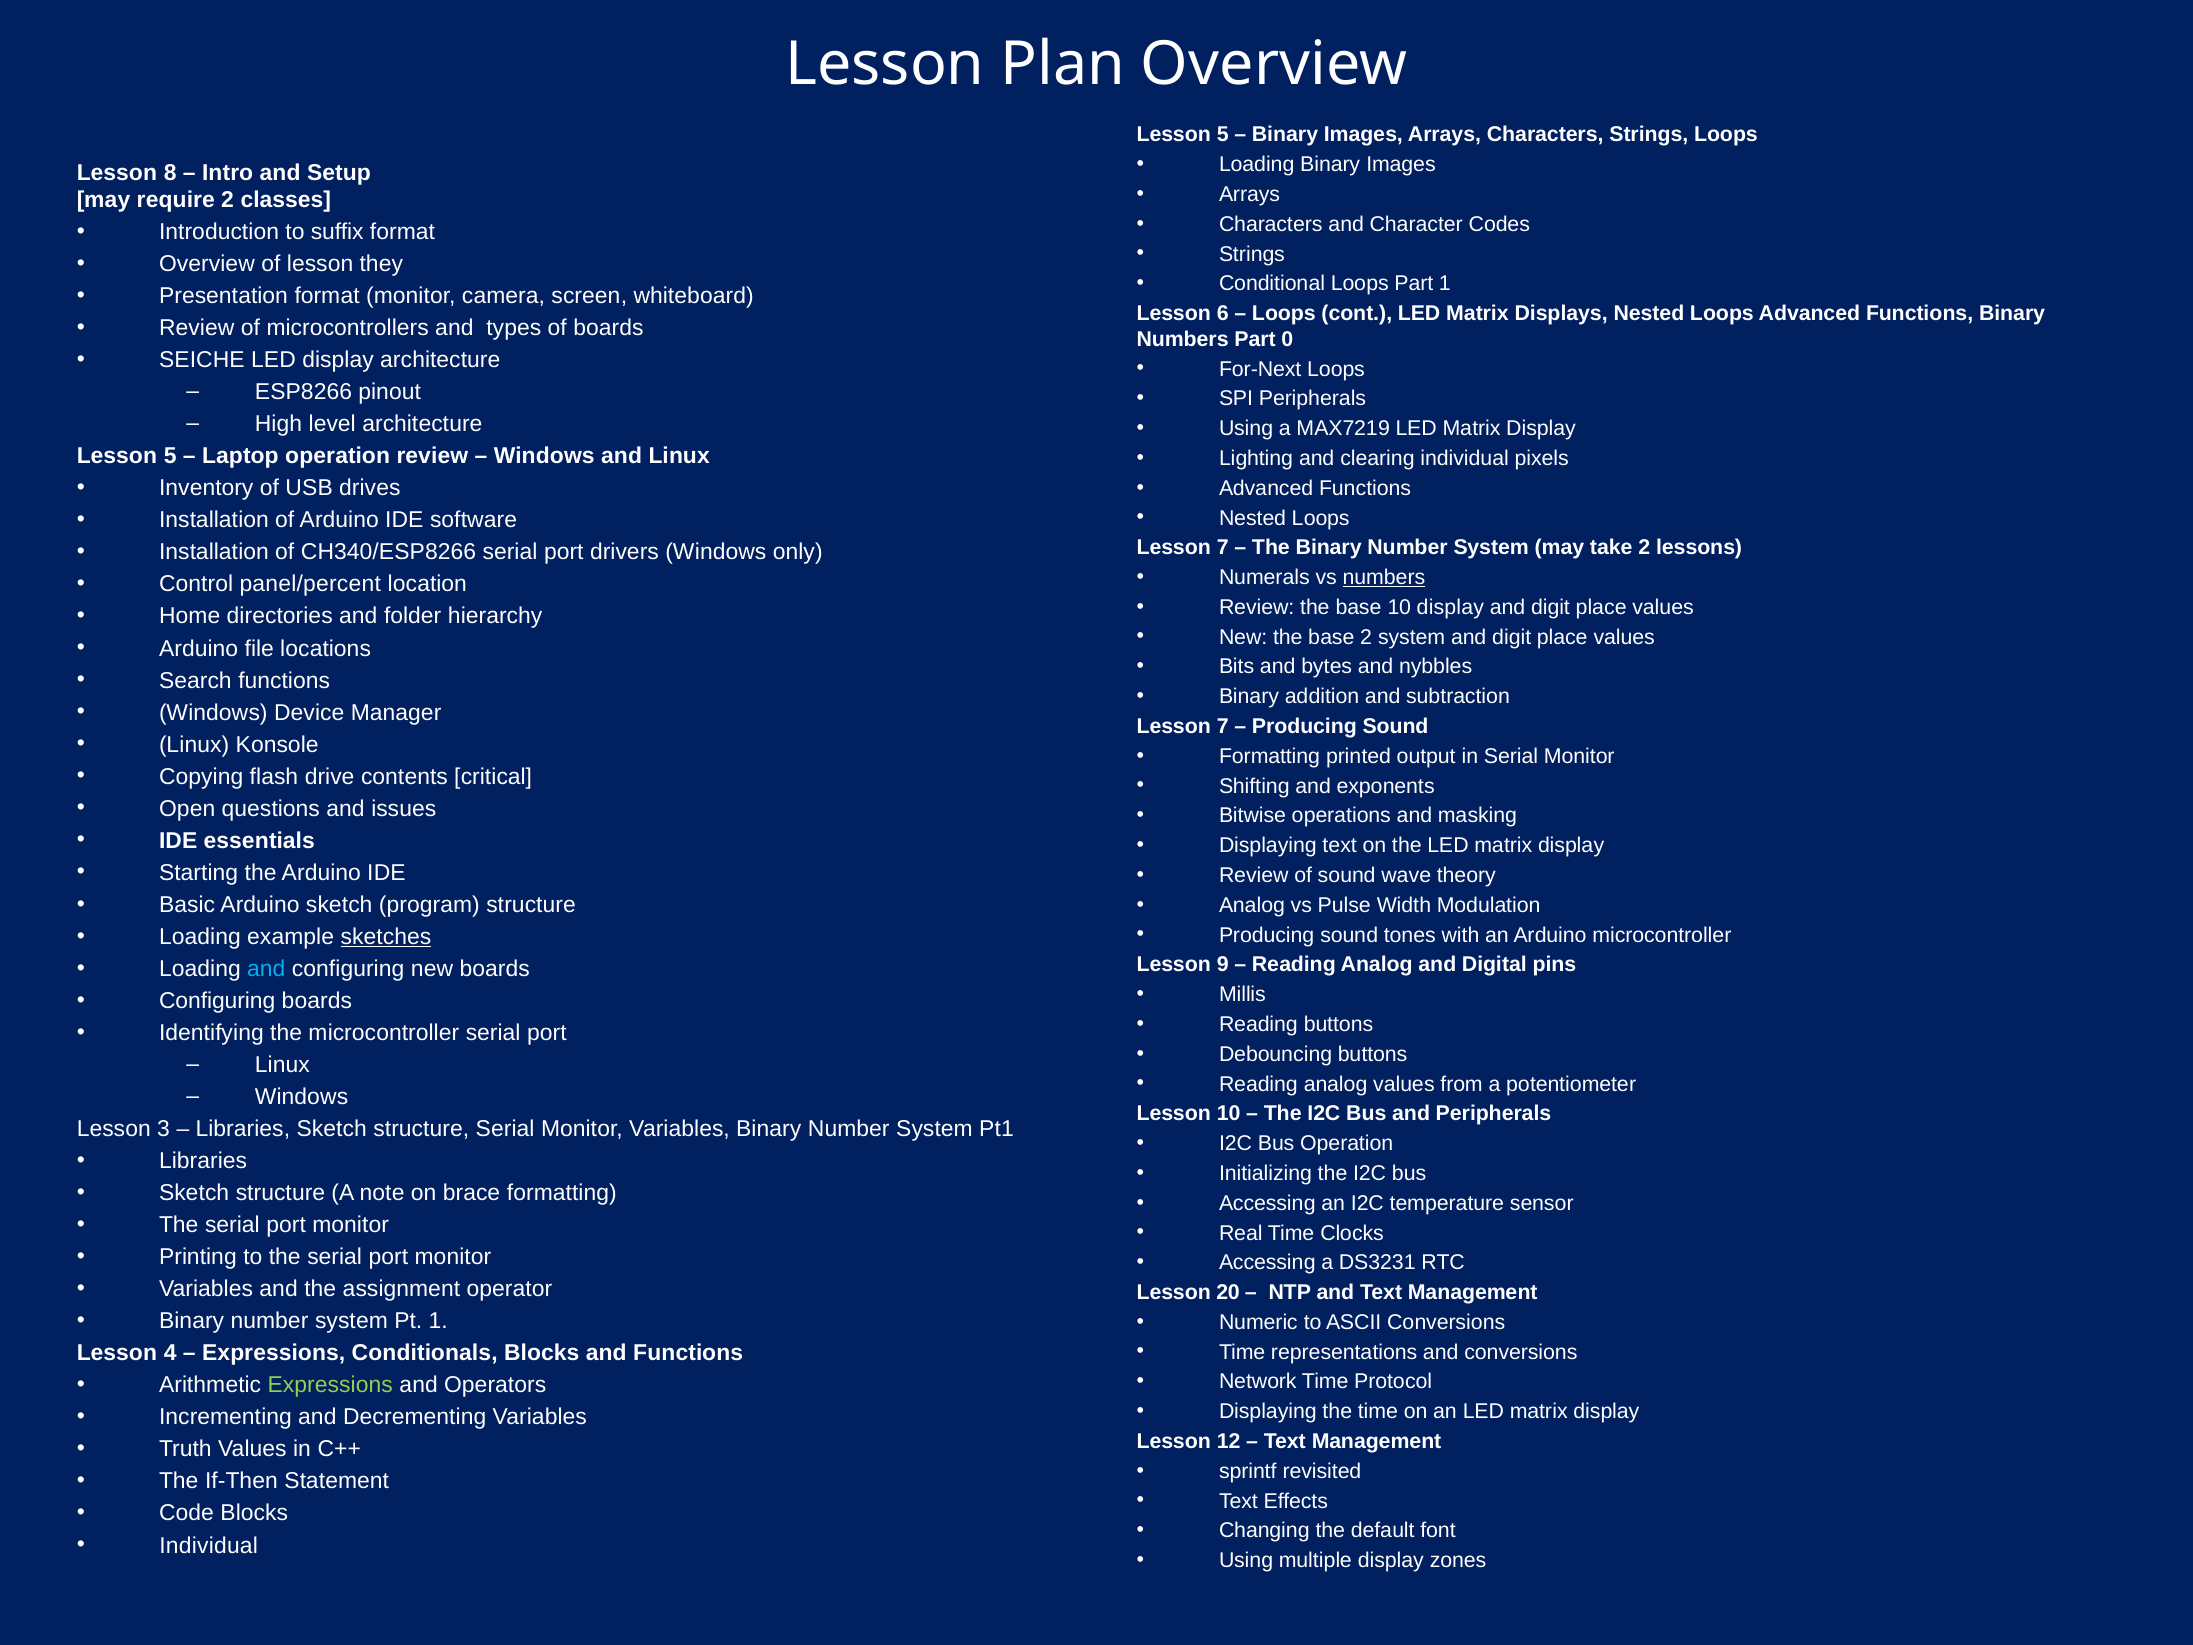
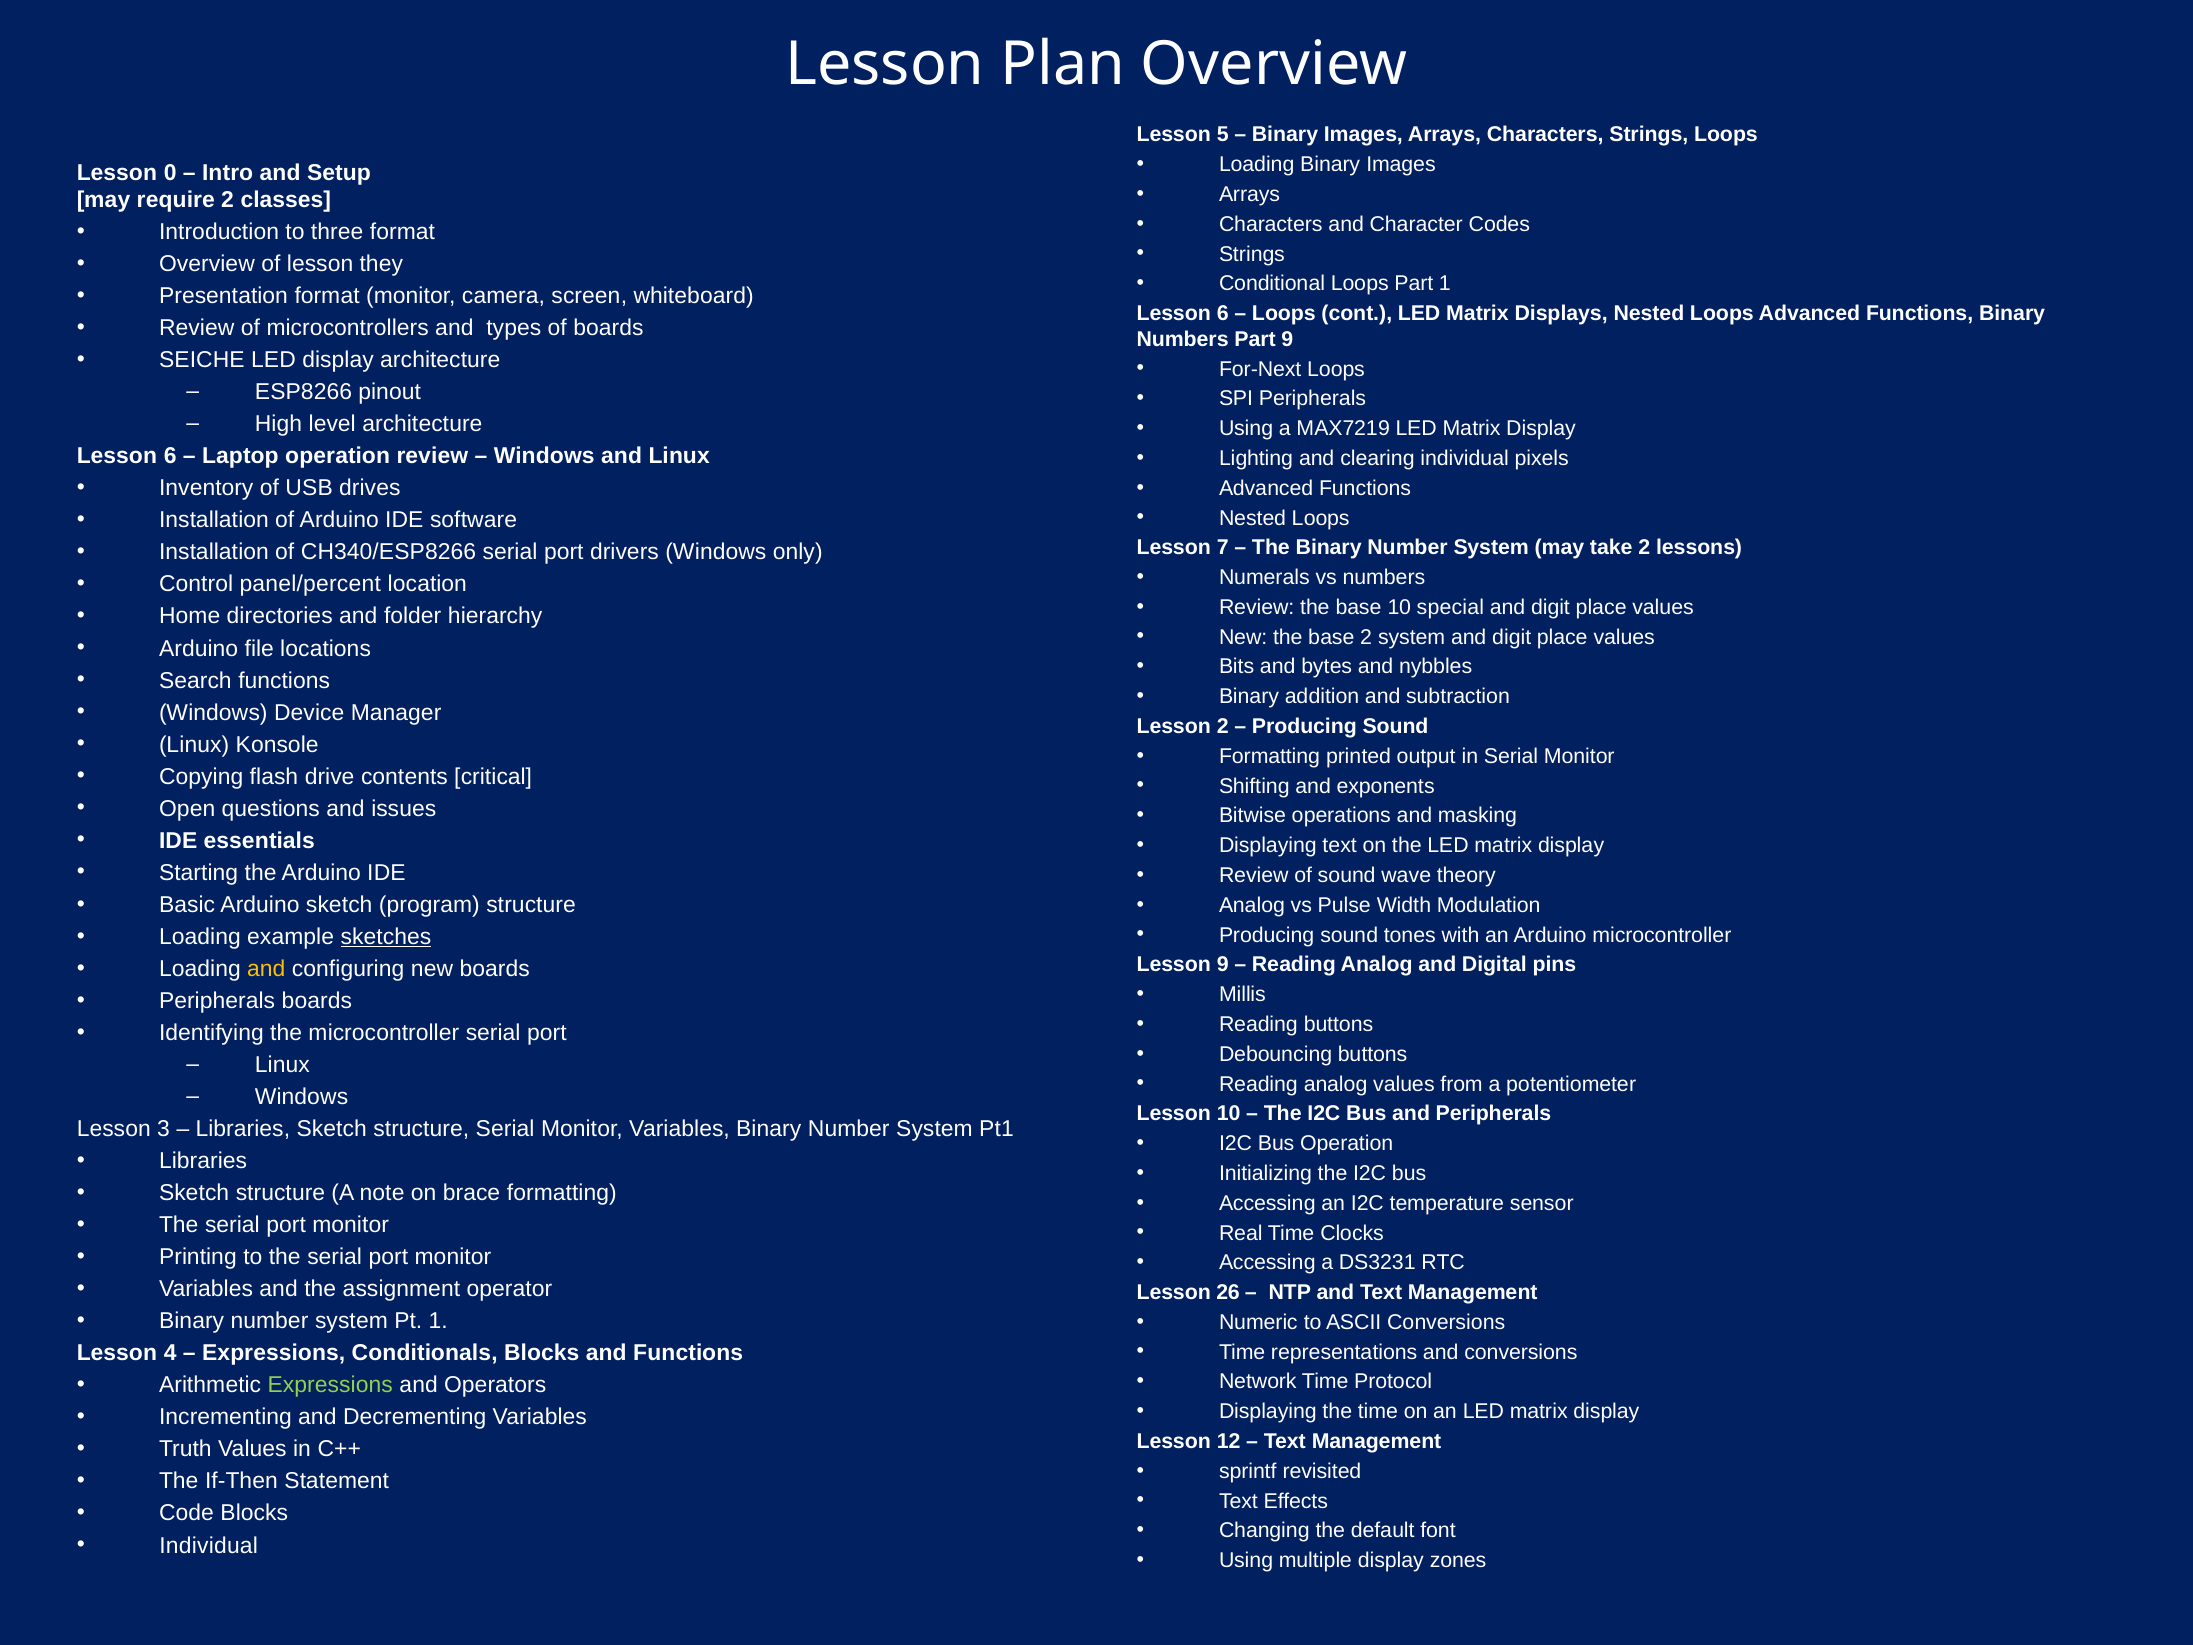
8: 8 -> 0 (170, 172)
suffix: suffix -> three (337, 232)
Part 0: 0 -> 9 (1287, 339)
5: 5 -> 6 (170, 456)
numbers underline: present -> none (1384, 577)
10 display: display -> special (1450, 607)
7: 7 -> 2 (1223, 726)
and colour: light blue -> yellow (266, 969)
Configuring: Configuring -> Peripherals (217, 1001)
20: 20 -> 26 (1228, 1292)
